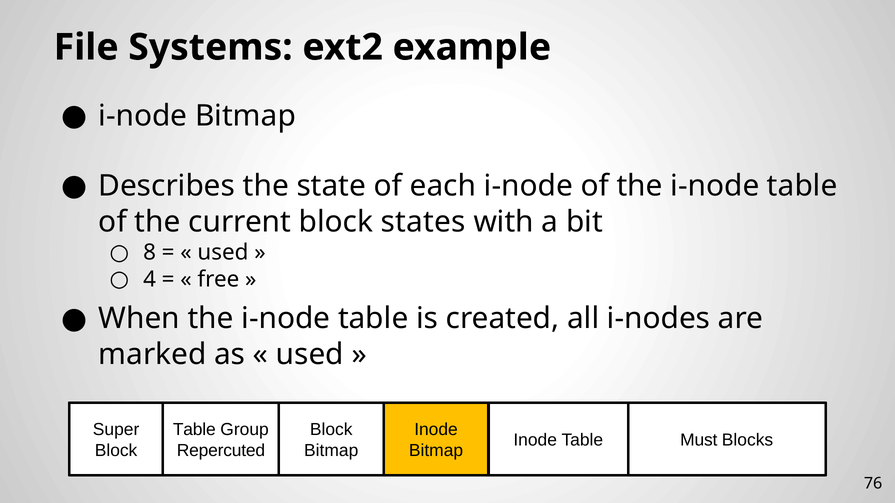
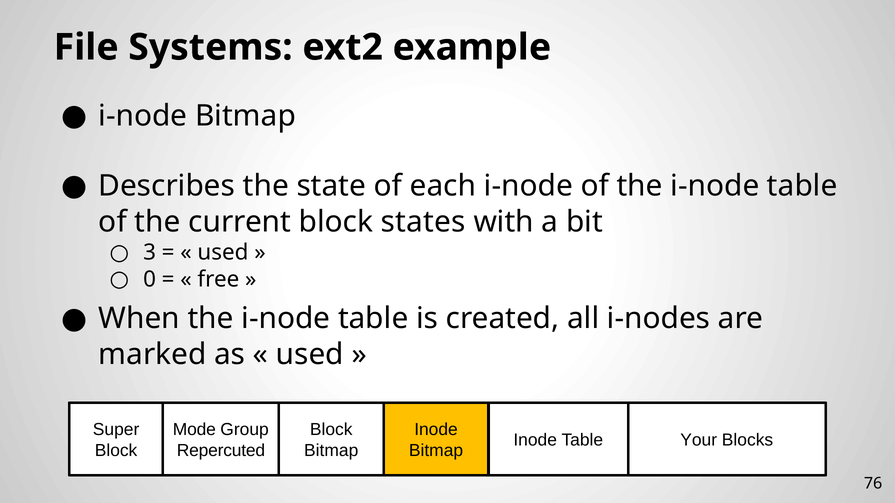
8: 8 -> 3 (150, 253)
4: 4 -> 0 (150, 280)
Table: Table -> Mode (194, 430)
Must: Must -> Your (699, 441)
